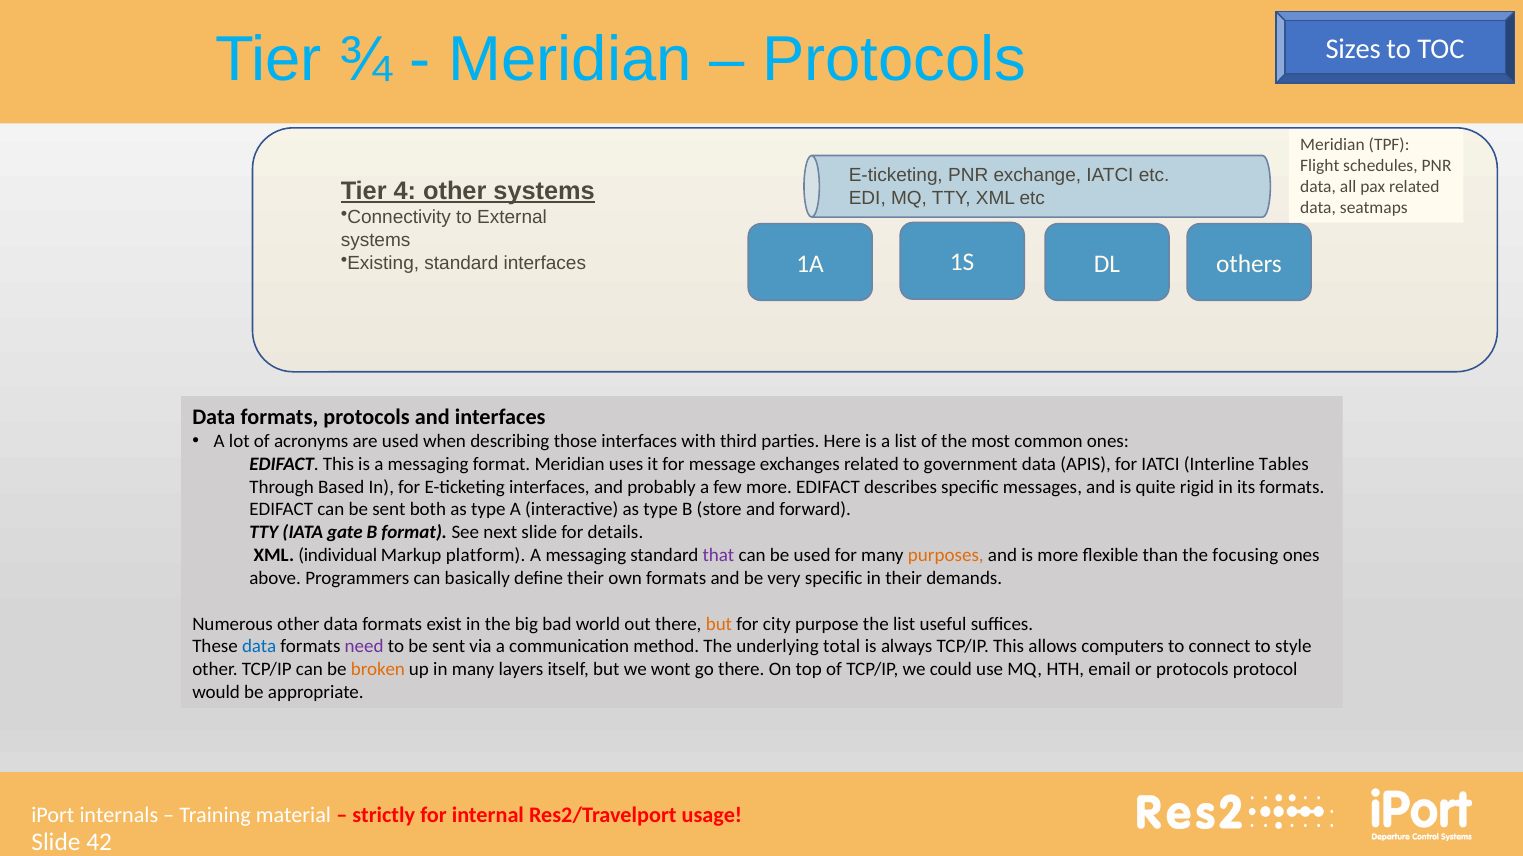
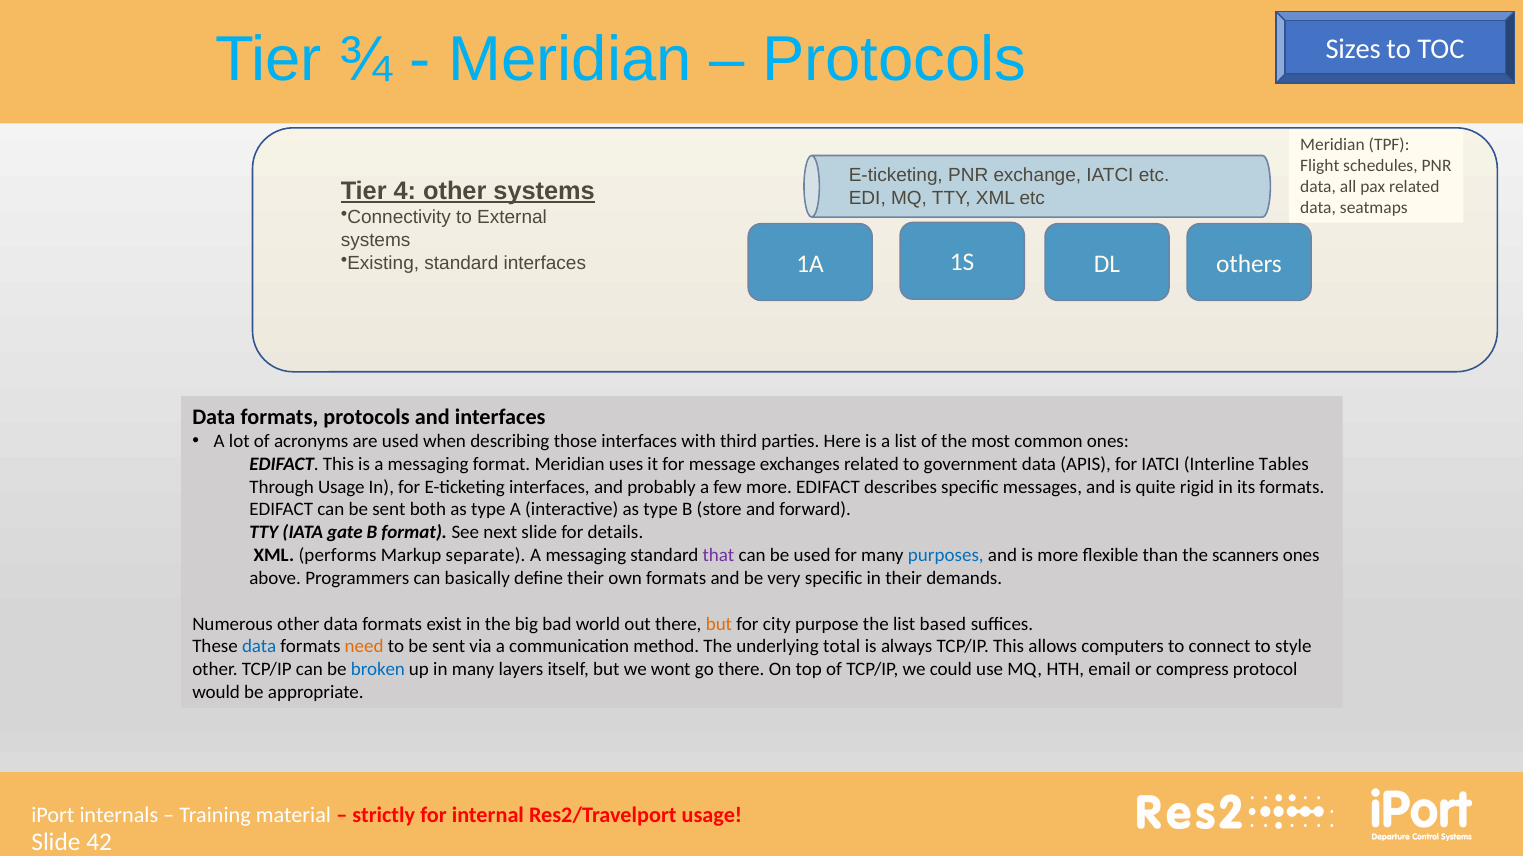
Through Based: Based -> Usage (341, 487)
individual: individual -> performs (338, 556)
platform: platform -> separate (486, 556)
purposes colour: orange -> blue (946, 556)
focusing: focusing -> scanners (1246, 556)
useful: useful -> based (943, 624)
need colour: purple -> orange (364, 647)
broken colour: orange -> blue (378, 670)
or protocols: protocols -> compress (1192, 670)
